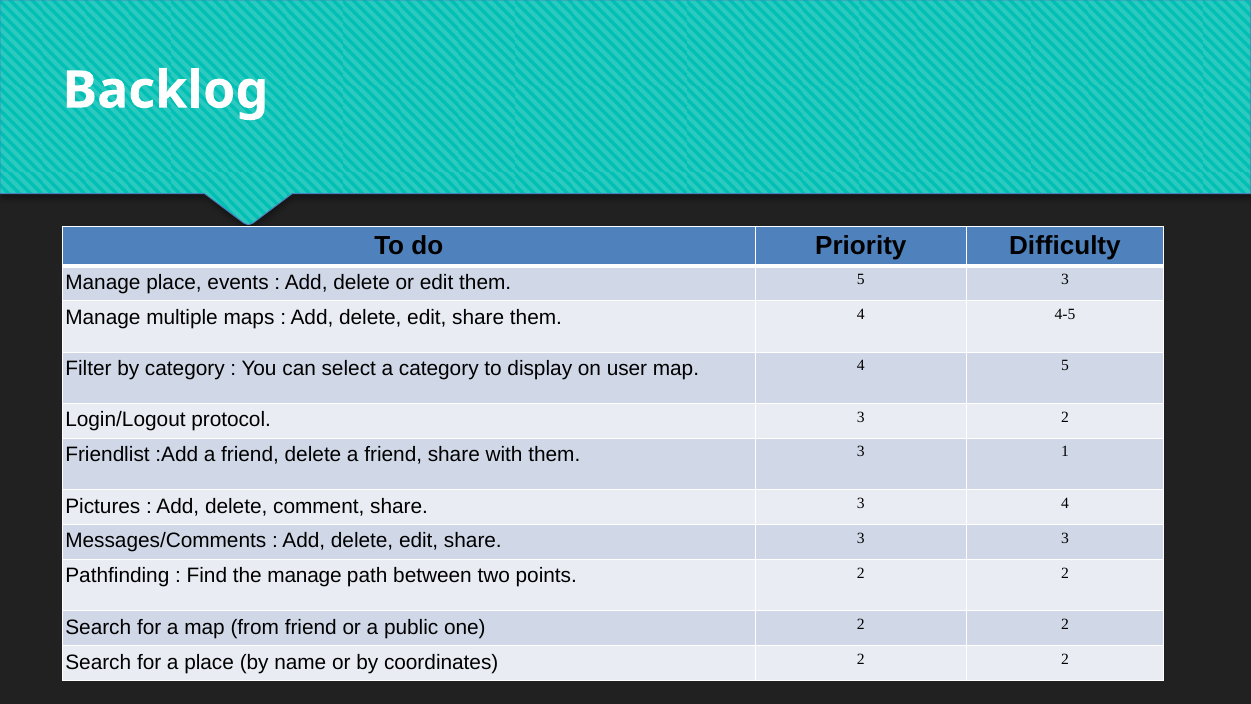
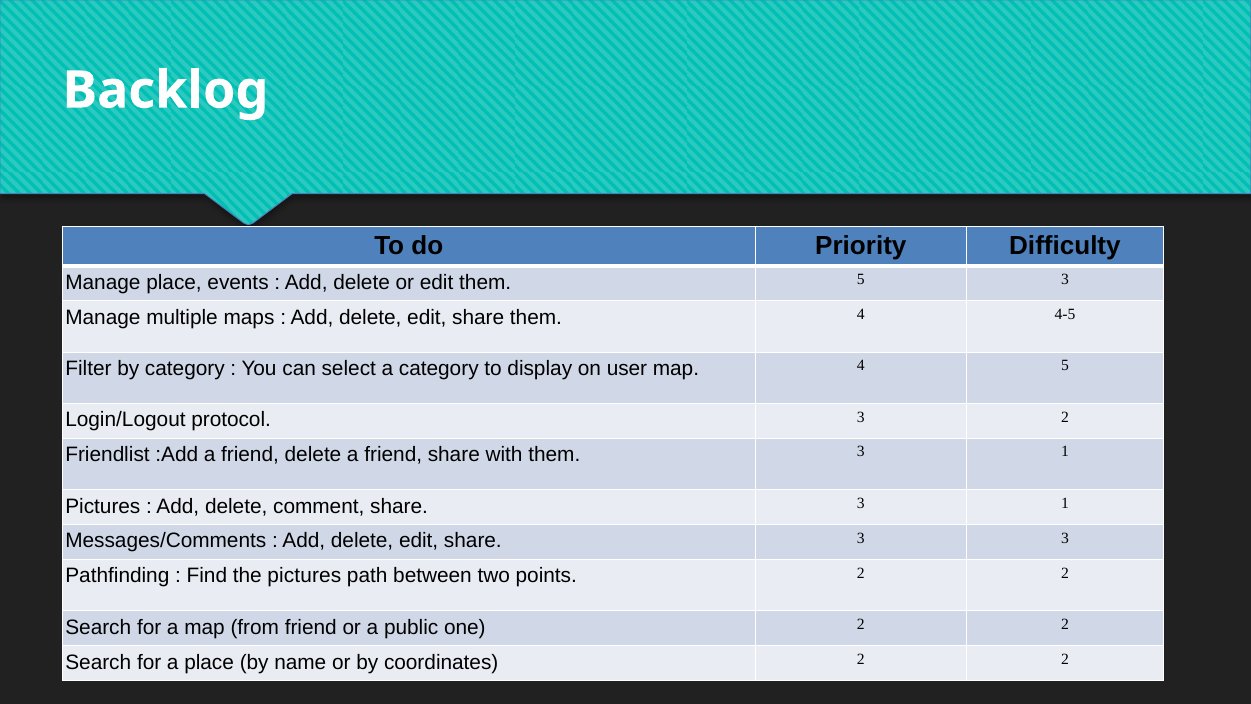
share 3 4: 4 -> 1 (1065, 503)
the manage: manage -> pictures (304, 576)
